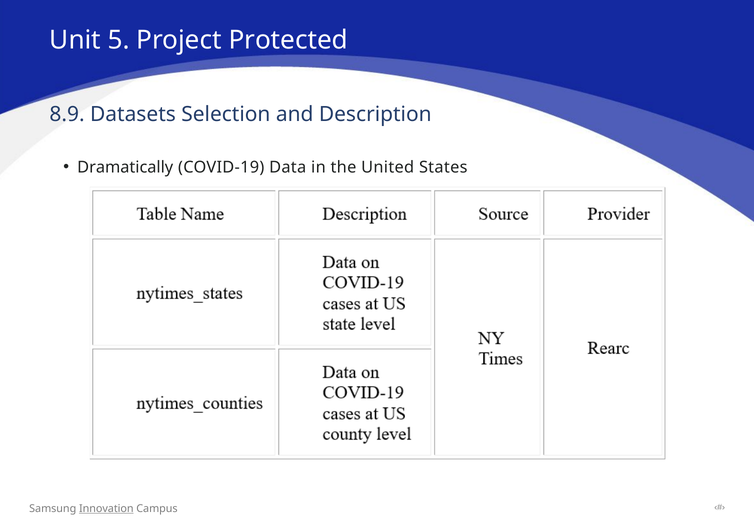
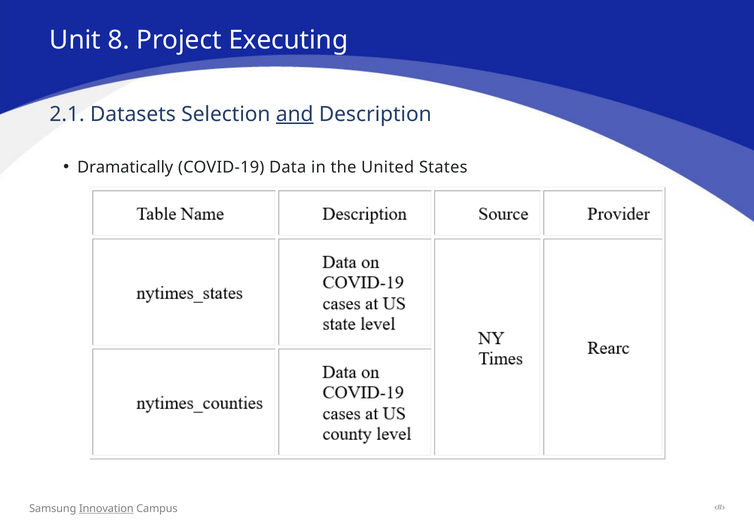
5: 5 -> 8 (119, 40)
Protected: Protected -> Executing (288, 40)
8.9: 8.9 -> 2.1 (67, 114)
and underline: none -> present (295, 114)
